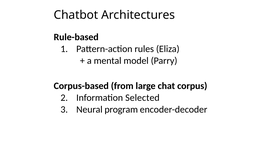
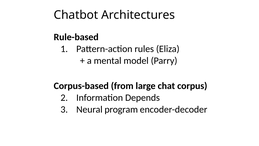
Selected: Selected -> Depends (142, 97)
